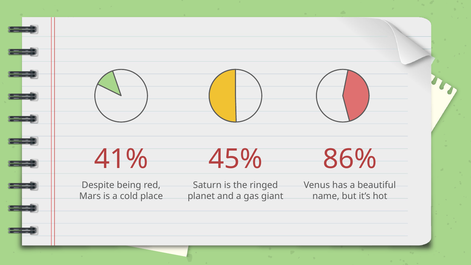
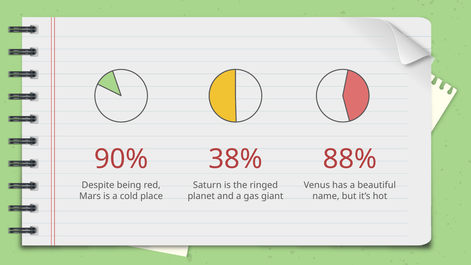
41%: 41% -> 90% (121, 159)
45%: 45% -> 38% (236, 159)
86%: 86% -> 88% (350, 159)
